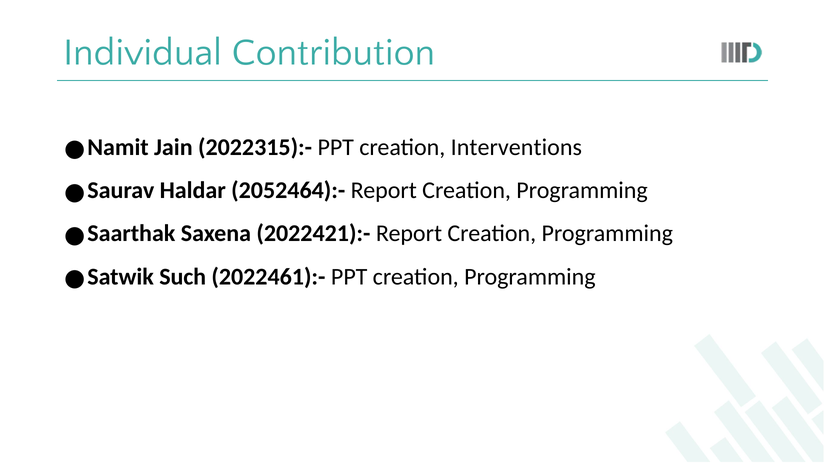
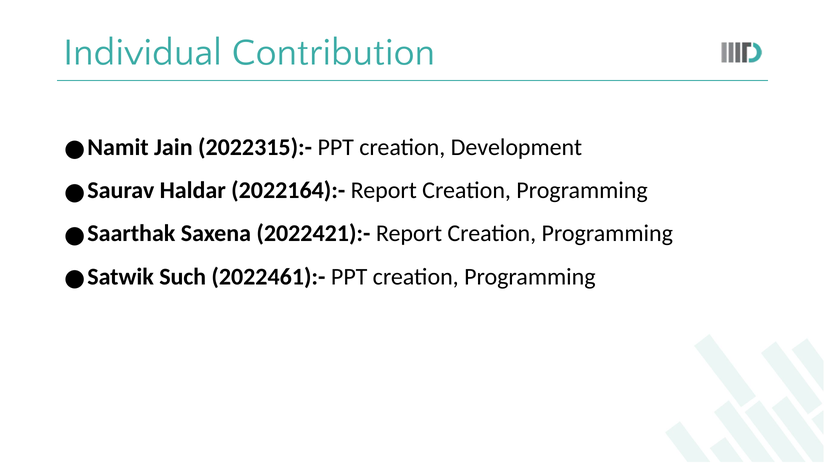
Interventions: Interventions -> Development (516, 147)
2052464):-: 2052464):- -> 2022164):- (288, 191)
